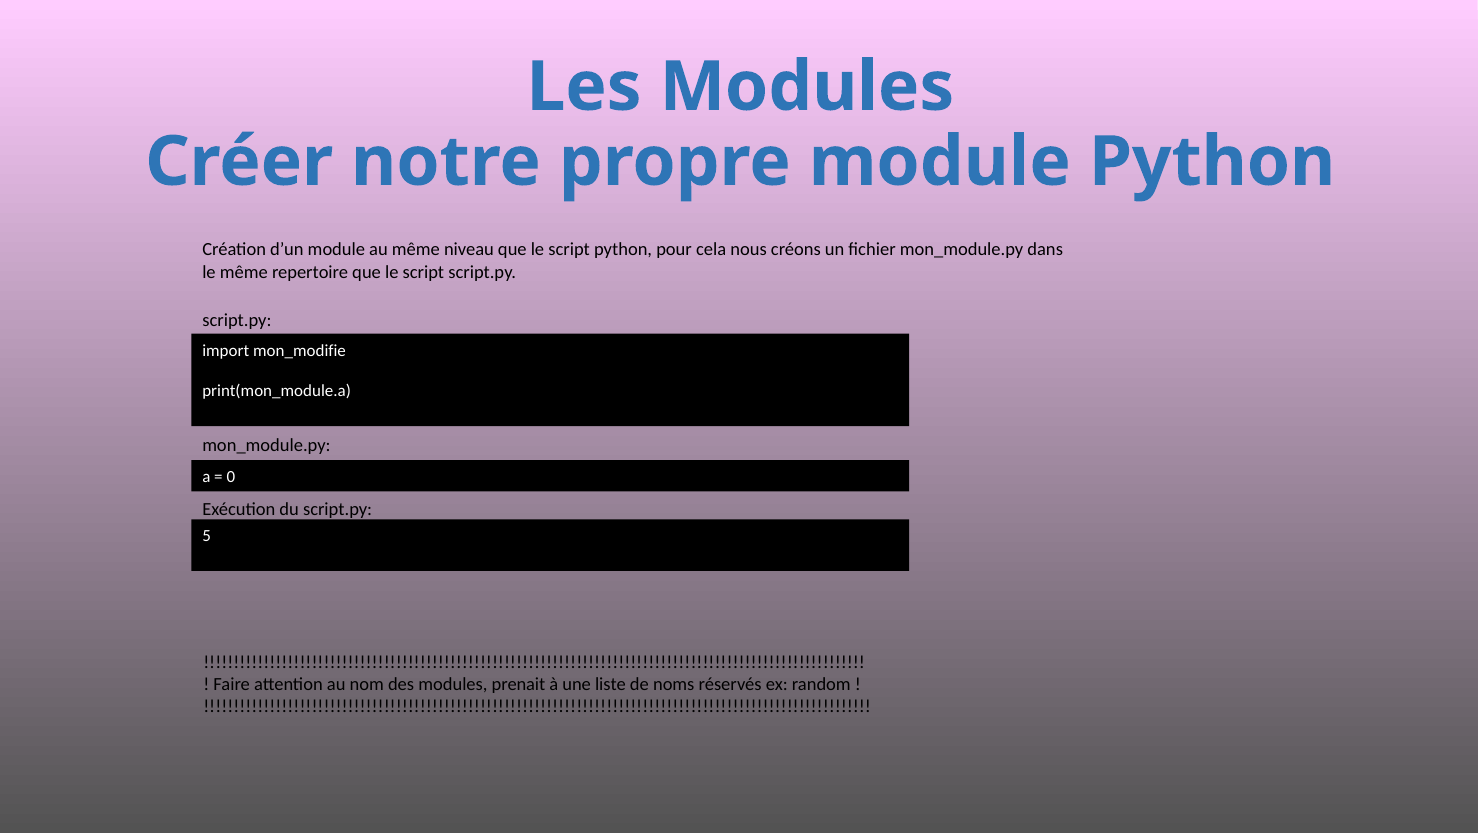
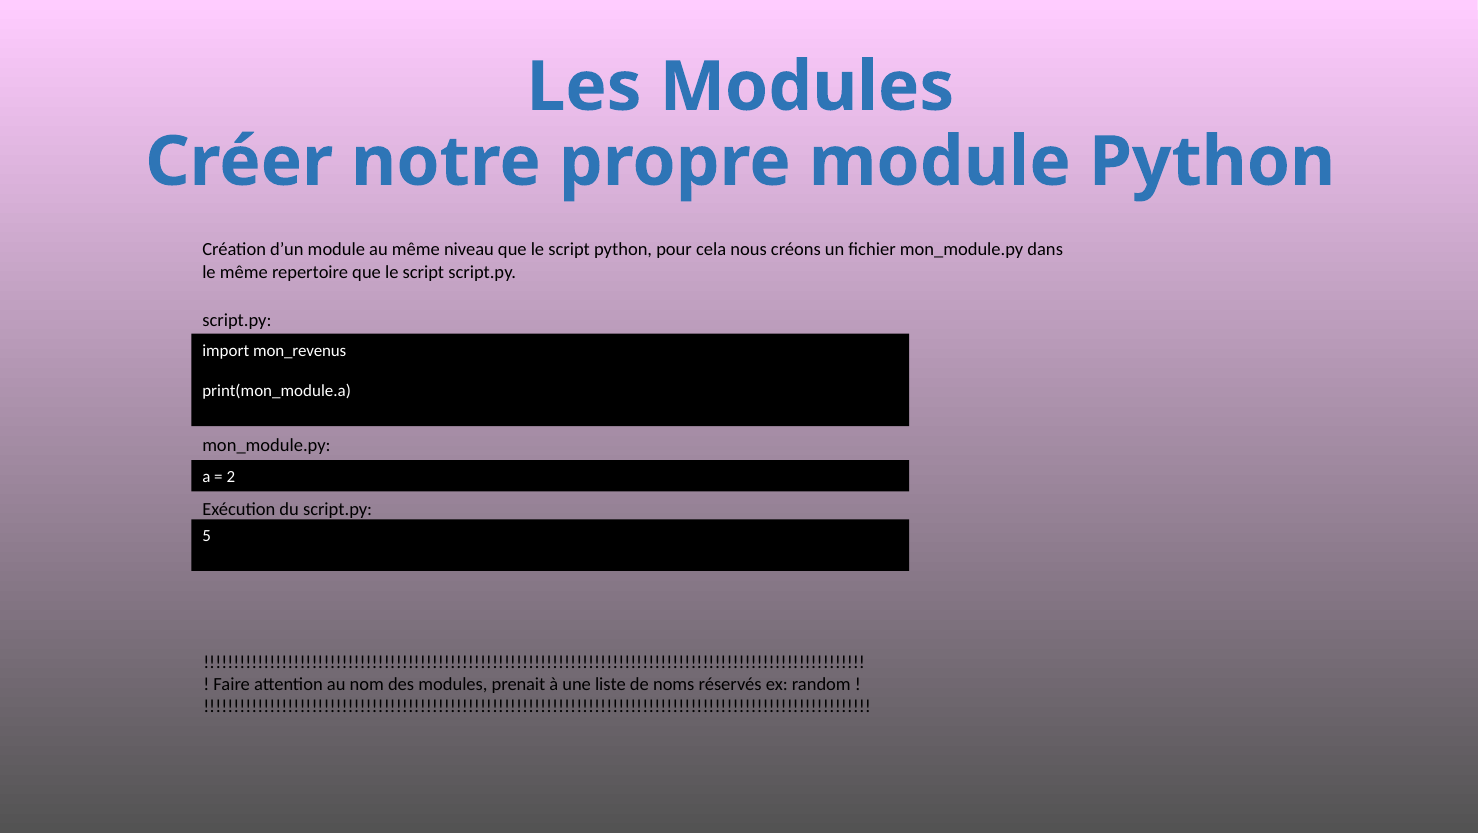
mon_modifie: mon_modifie -> mon_revenus (300, 351)
0: 0 -> 2 (231, 477)
